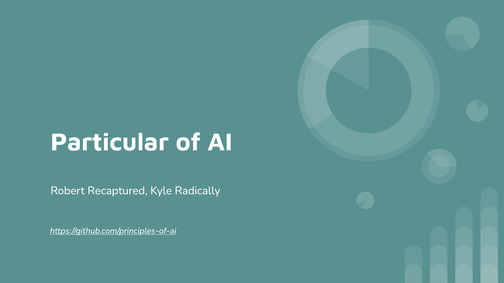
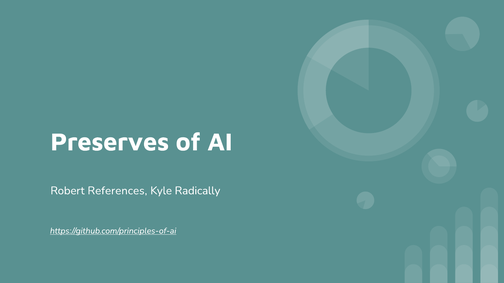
Particular: Particular -> Preserves (110, 142)
Recaptured: Recaptured -> References (117, 191)
